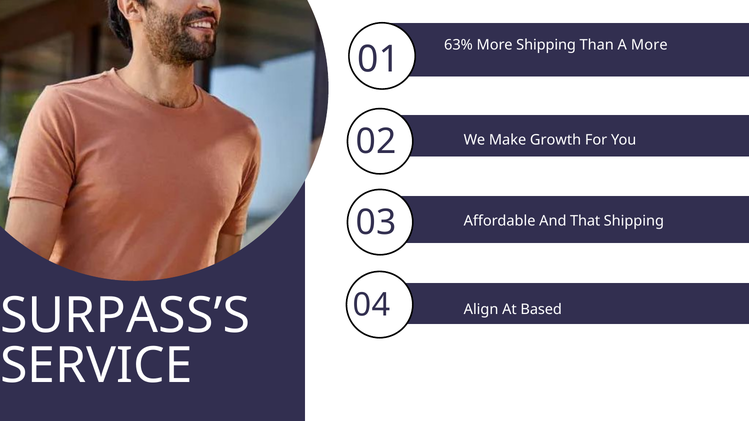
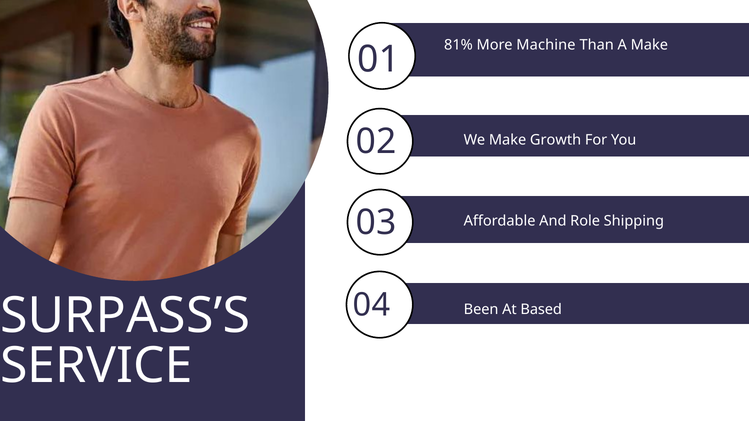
63%: 63% -> 81% (458, 45)
More Shipping: Shipping -> Machine (546, 45)
A More: More -> Make (649, 45)
That: That -> Role (585, 221)
Align: Align -> Been (481, 309)
